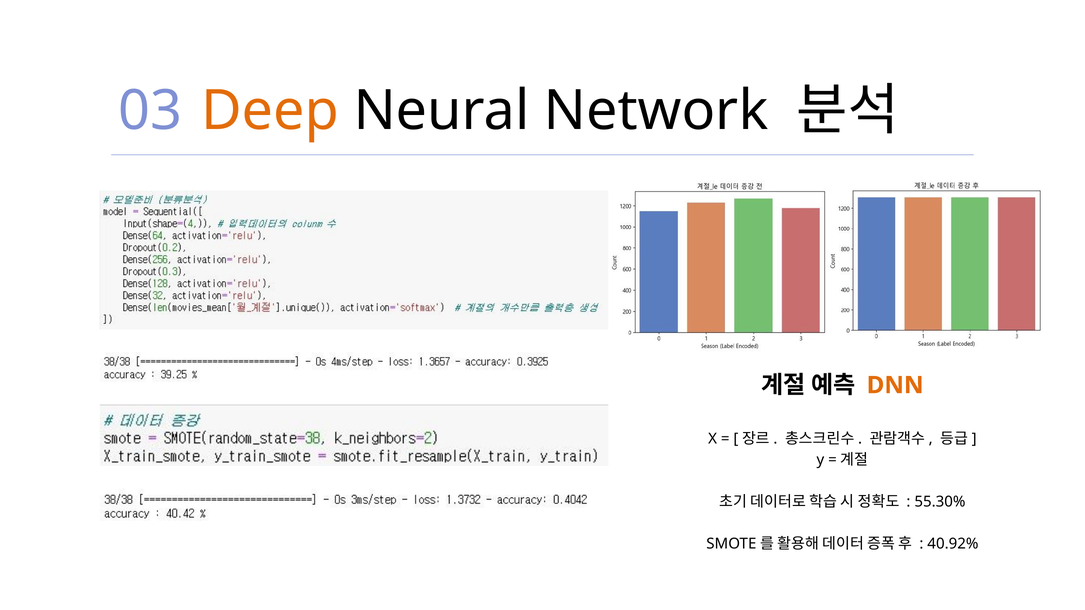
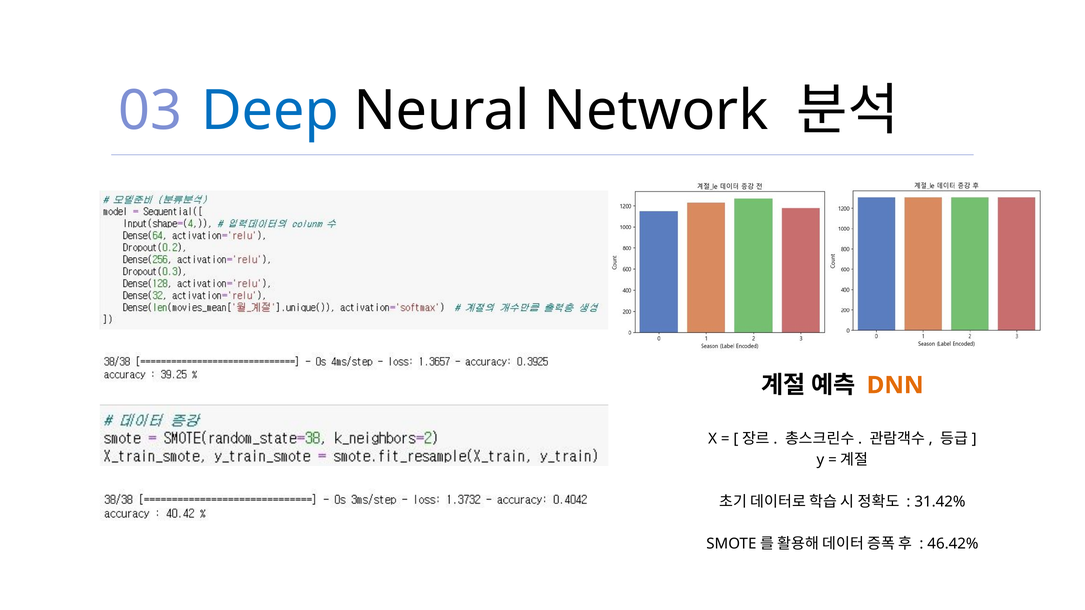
Deep colour: orange -> blue (270, 111)
55.30%: 55.30% -> 31.42% (940, 502)
40.92%: 40.92% -> 46.42% (953, 544)
